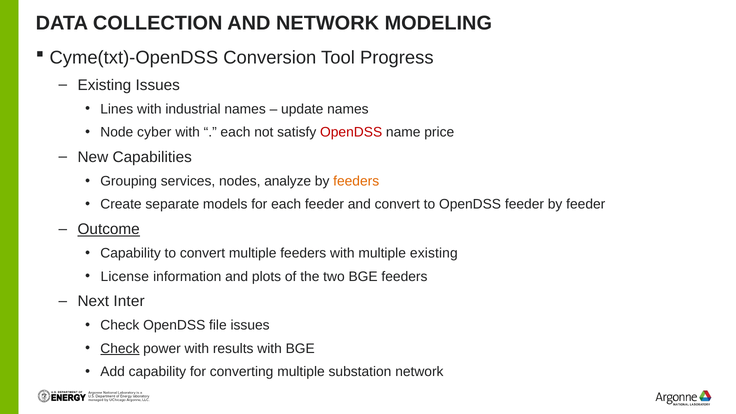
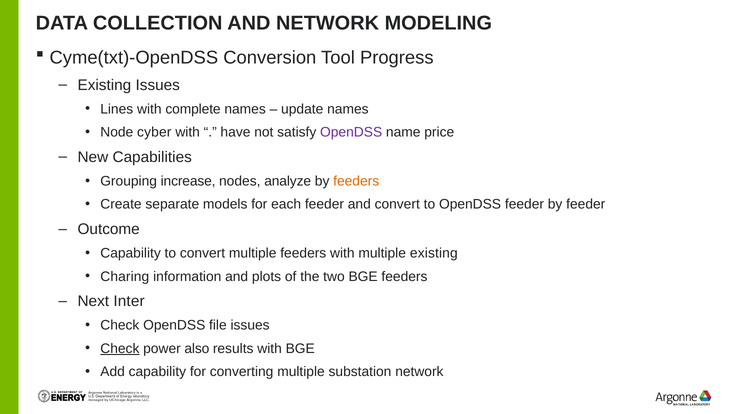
industrial: industrial -> complete (193, 109)
each: each -> have (235, 132)
OpenDSS colour: red -> purple (351, 132)
services: services -> increase (188, 181)
Outcome underline: present -> none (109, 229)
License: License -> Charing (125, 276)
power with: with -> also (197, 349)
